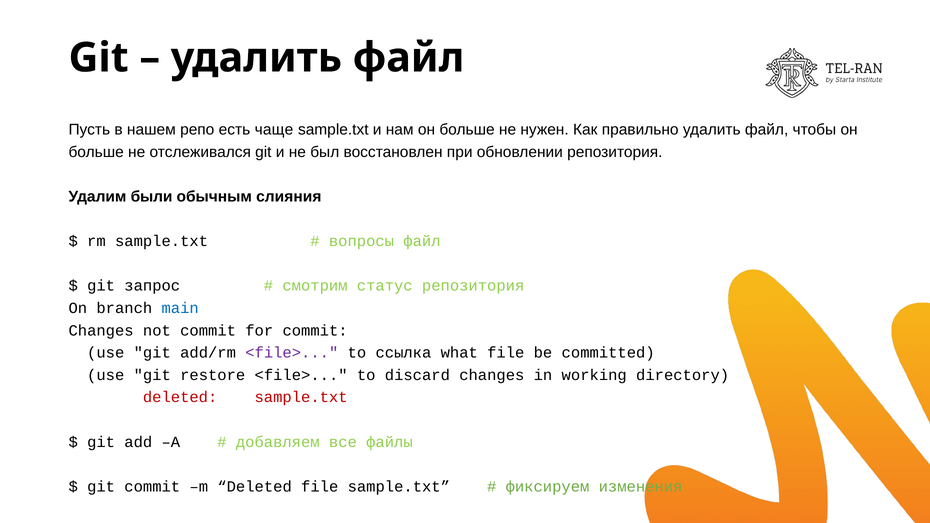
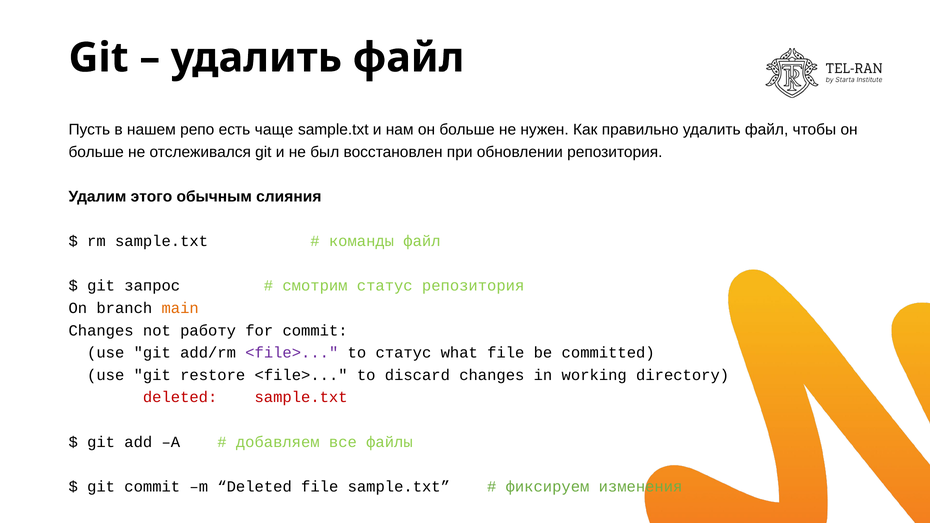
были: были -> этого (151, 197)
вопросы: вопросы -> команды (361, 241)
main colour: blue -> orange (180, 308)
not commit: commit -> работу (208, 331)
to ссылка: ссылка -> статус (403, 353)
